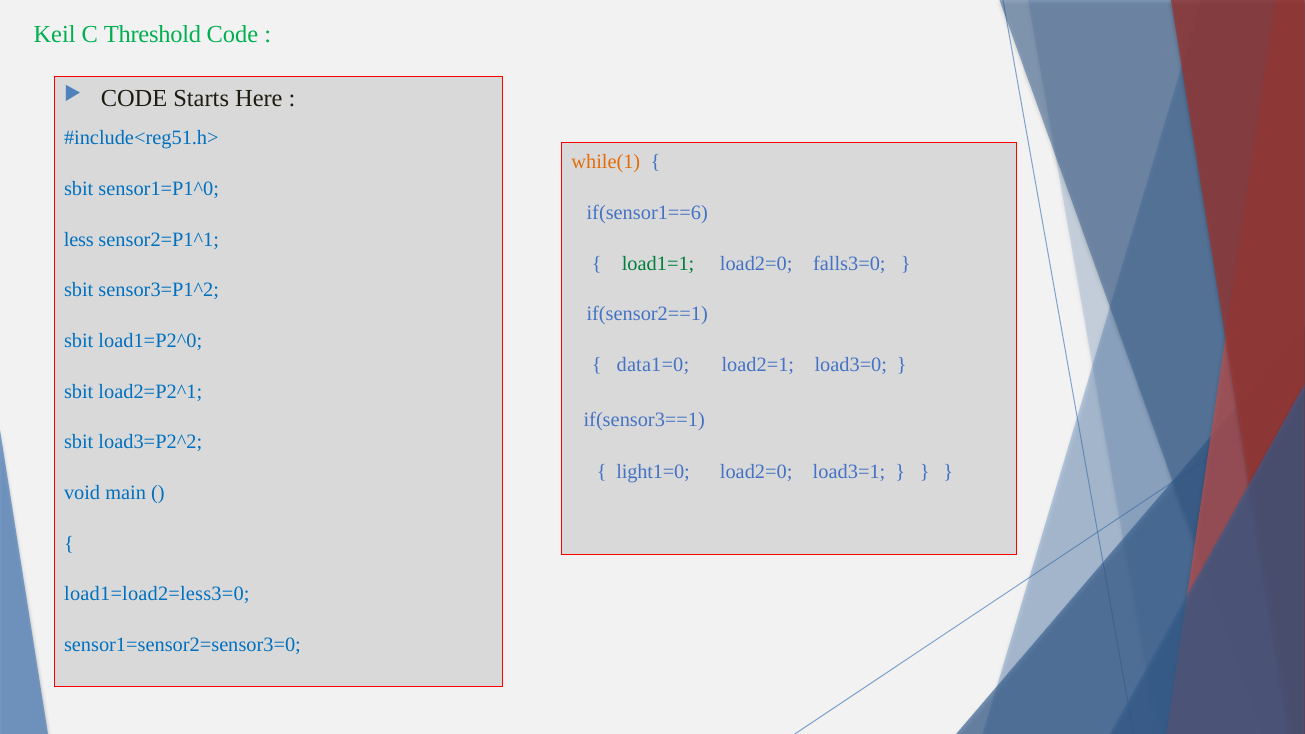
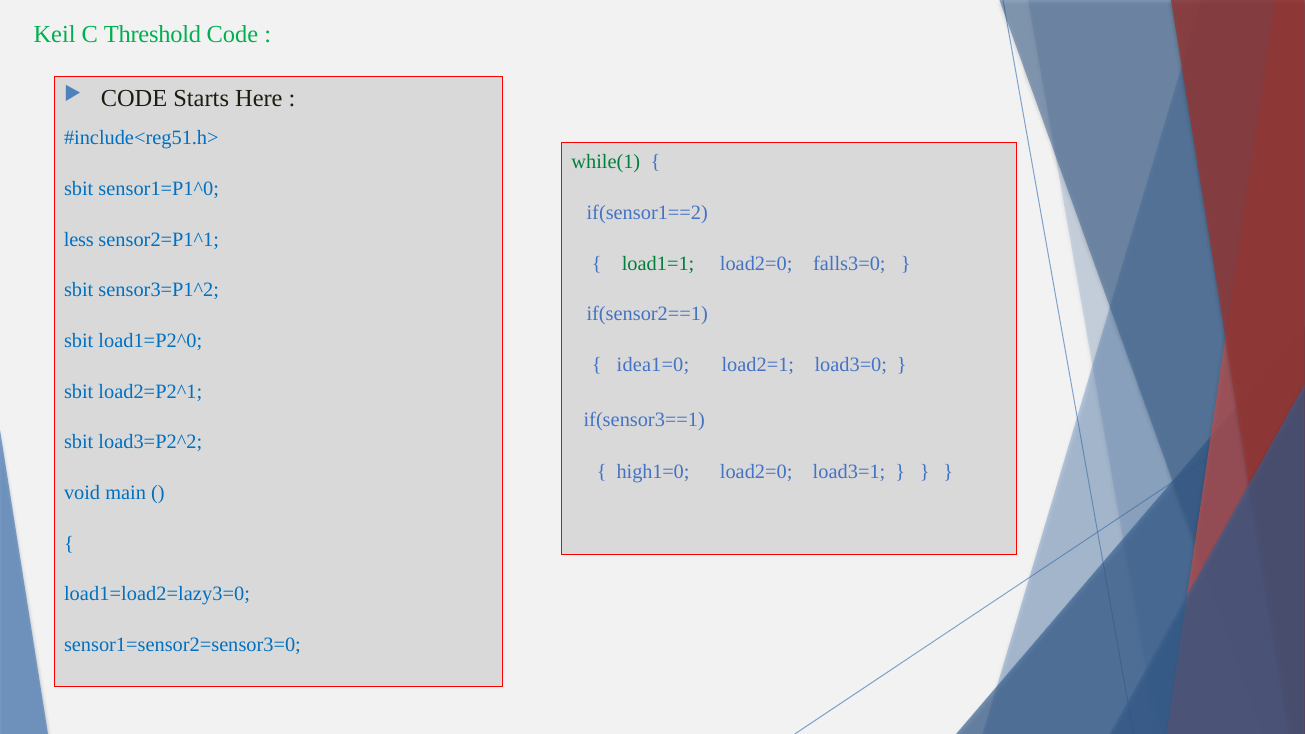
while(1 colour: orange -> green (606, 162)
if(sensor1==6: if(sensor1==6 -> if(sensor1==2 (647, 213)
data1=0: data1=0 -> idea1=0 (653, 365)
light1=0: light1=0 -> high1=0 (653, 471)
load1=load2=less3=0: load1=load2=less3=0 -> load1=load2=lazy3=0 (157, 594)
